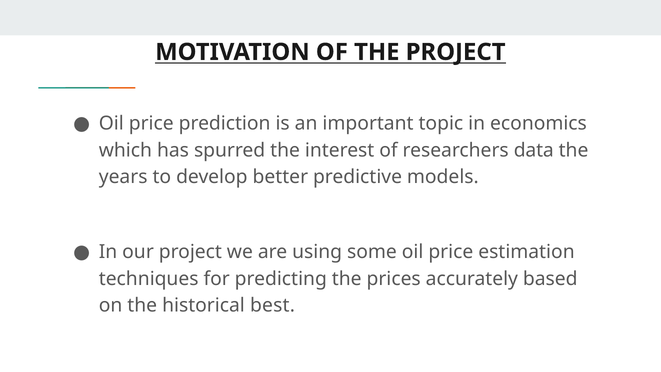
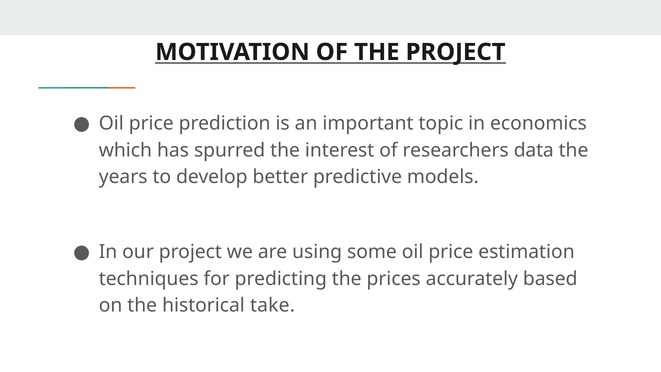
best: best -> take (272, 305)
